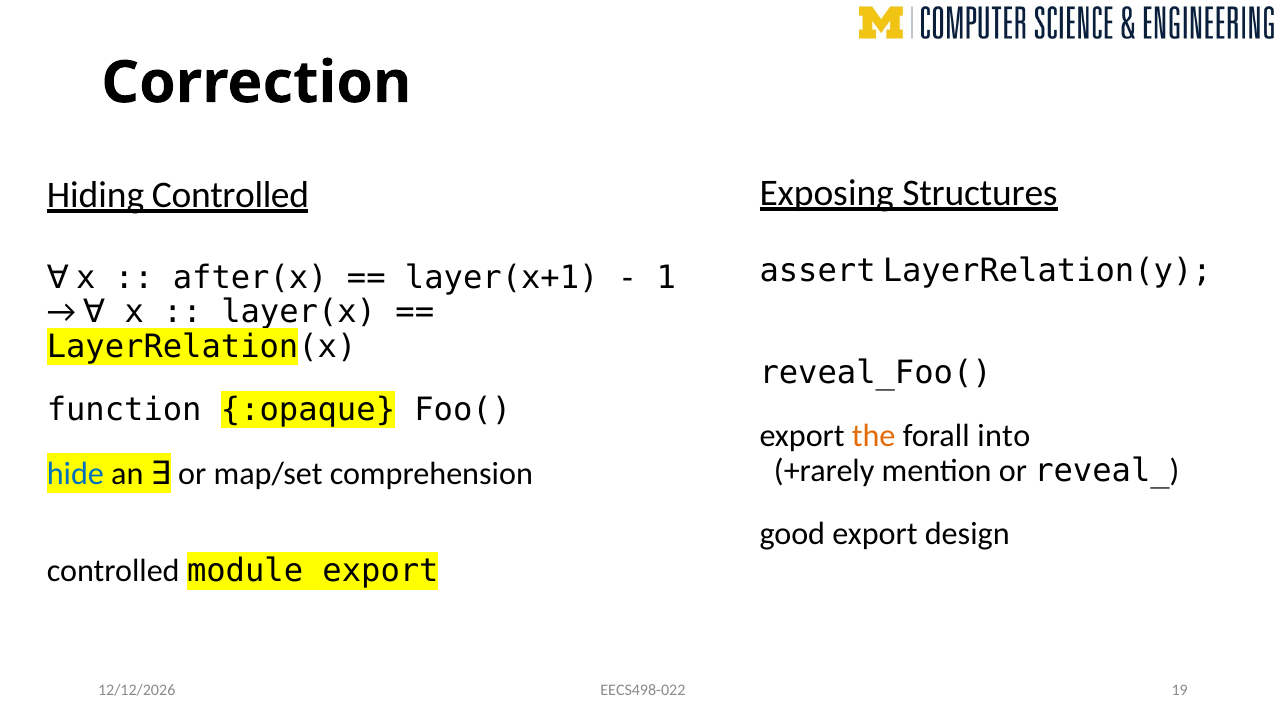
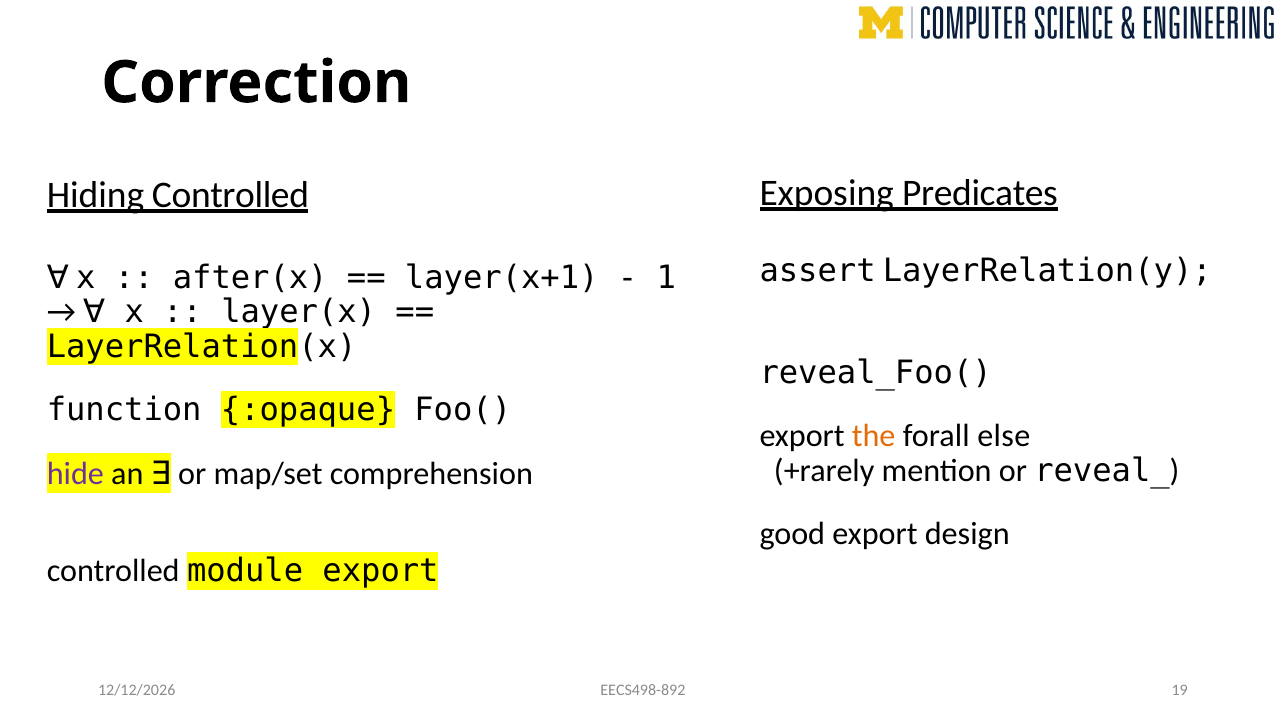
Structures: Structures -> Predicates (980, 193)
into: into -> else (1004, 436)
hide colour: blue -> purple (75, 474)
EECS498-022: EECS498-022 -> EECS498-892 (643, 691)
